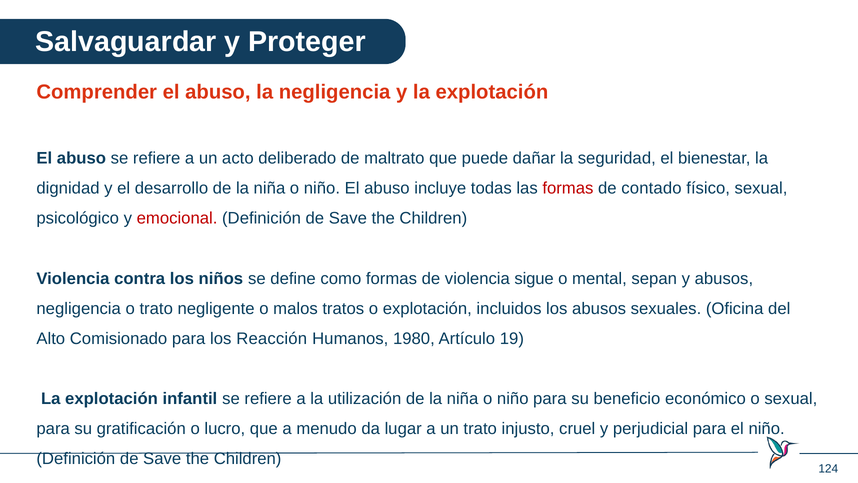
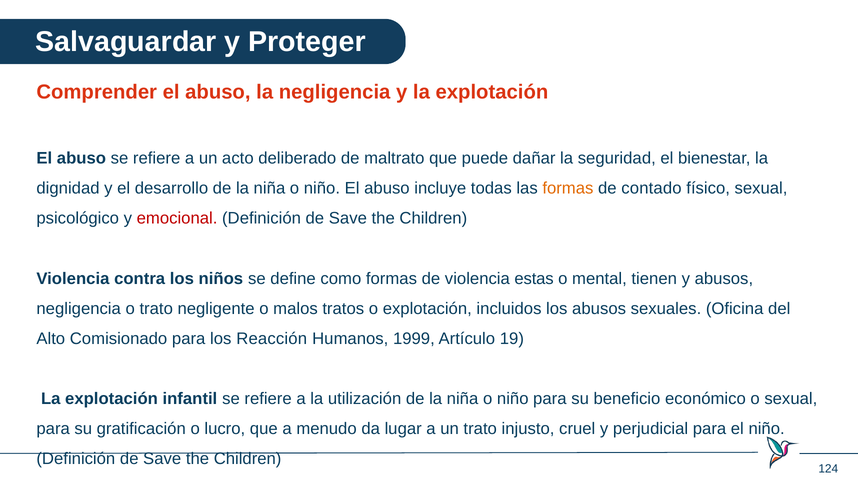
formas colour: red -> orange (568, 188)
sigue: sigue -> estas (534, 278)
sepan: sepan -> tienen (654, 278)
1980: 1980 -> 1999 (414, 338)
